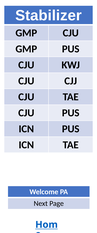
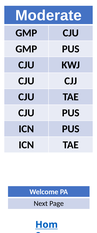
Stabilizer: Stabilizer -> Moderate (48, 15)
